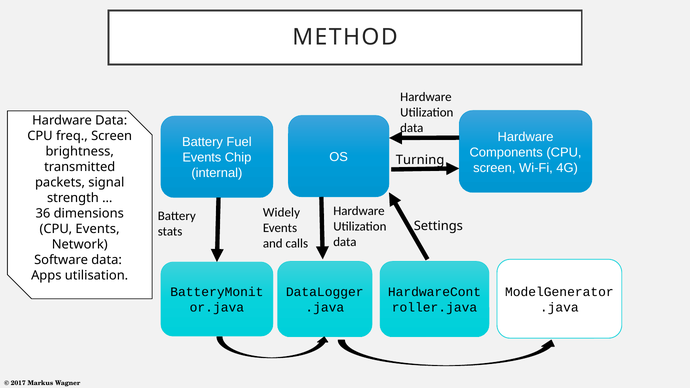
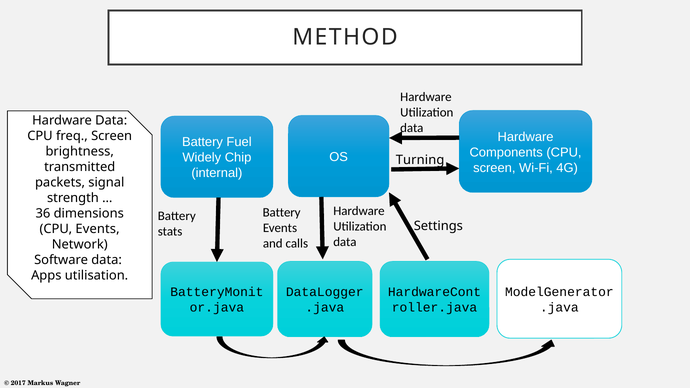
Events: Events -> Widely (202, 158)
Widely: Widely -> Battery (282, 212)
